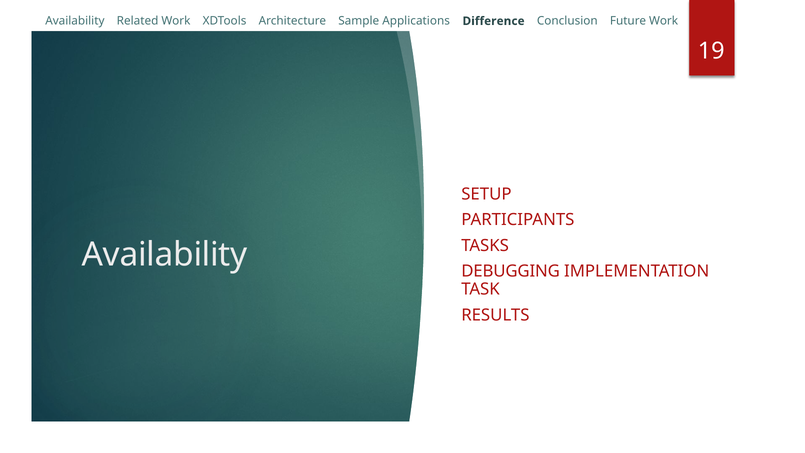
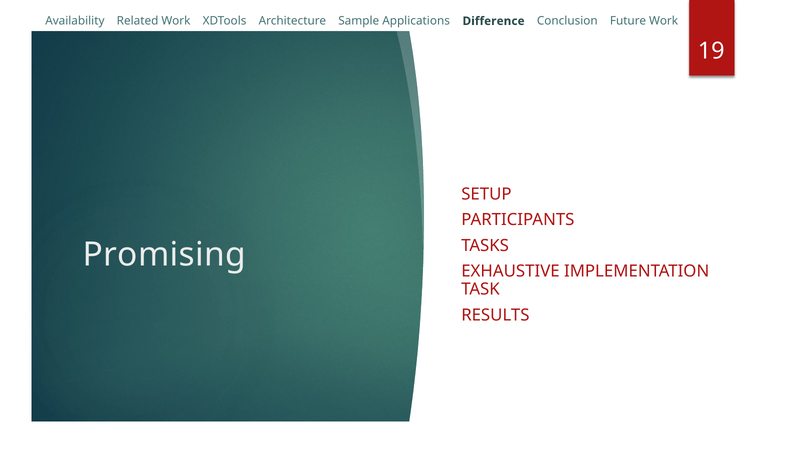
Availability: Availability -> Promising (164, 255)
DEBUGGING: DEBUGGING -> EXHAUSTIVE (510, 271)
